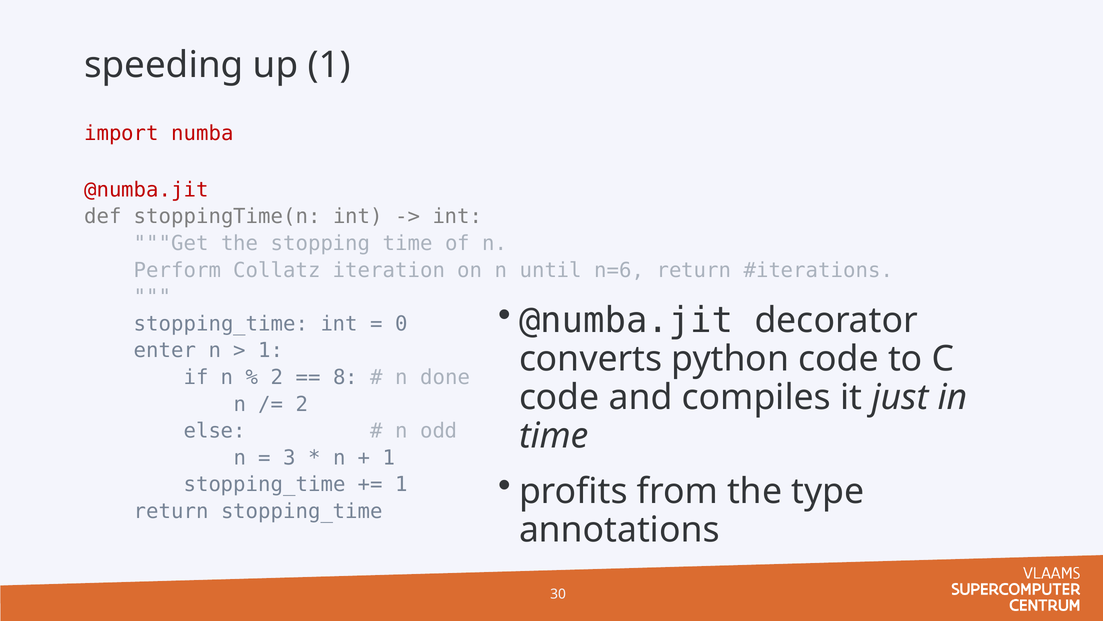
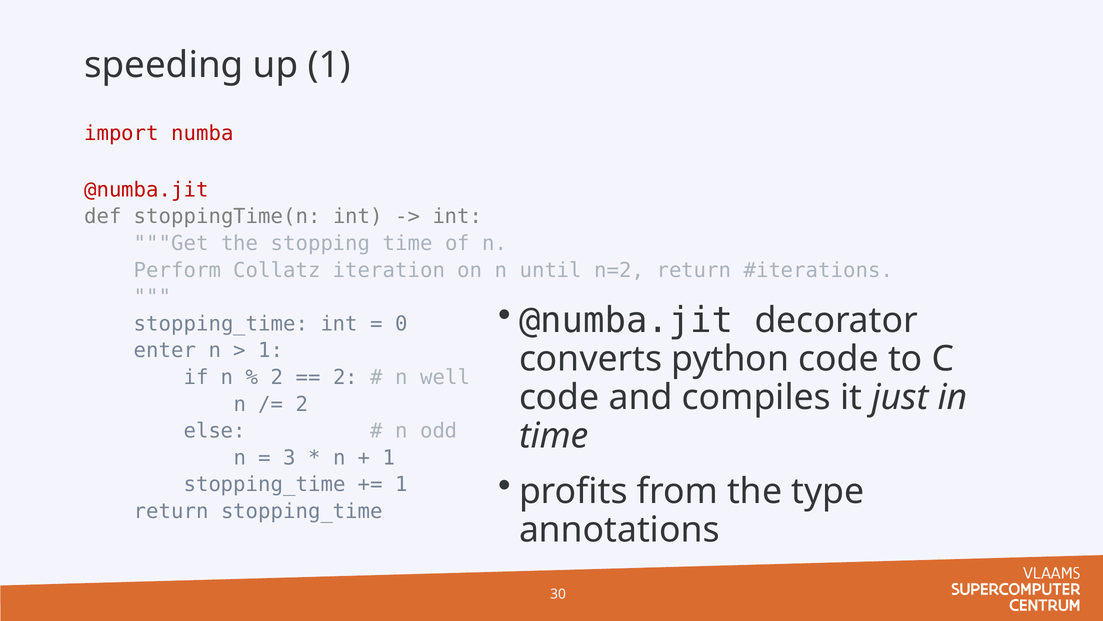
n=6: n=6 -> n=2 (619, 270)
8: 8 -> 2 (345, 377)
done: done -> well (445, 377)
